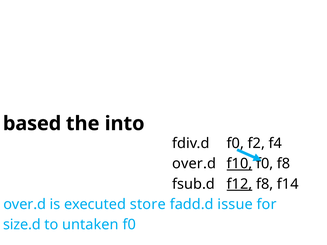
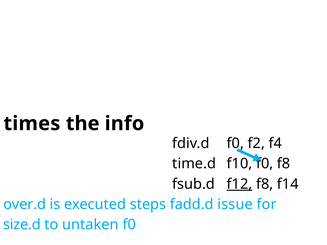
based: based -> times (32, 124)
into: into -> info (124, 124)
over.d: over.d -> time.d (194, 164)
f10 underline: present -> none (239, 164)
store: store -> steps (148, 204)
